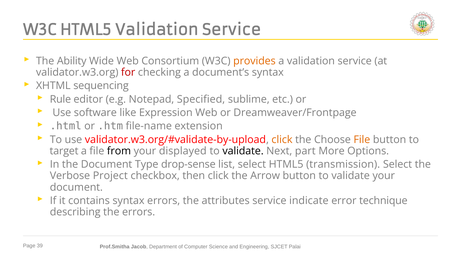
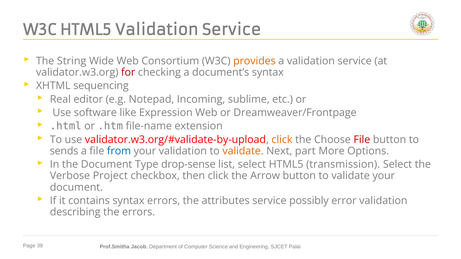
Ability: Ability -> String (72, 61)
Rule: Rule -> Real (60, 99)
Specified: Specified -> Incoming (201, 99)
File colour: orange -> red (362, 140)
target: target -> sends (64, 151)
from colour: black -> blue (119, 151)
your displayed: displayed -> validation (183, 151)
validate colour: black -> orange (243, 151)
indicate: indicate -> possibly (309, 201)
error technique: technique -> validation (383, 201)
